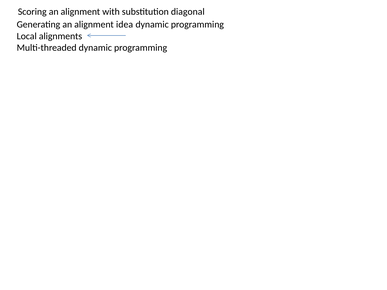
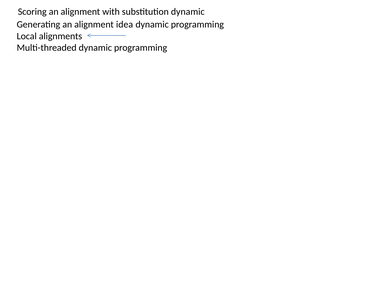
substitution diagonal: diagonal -> dynamic (188, 12)
